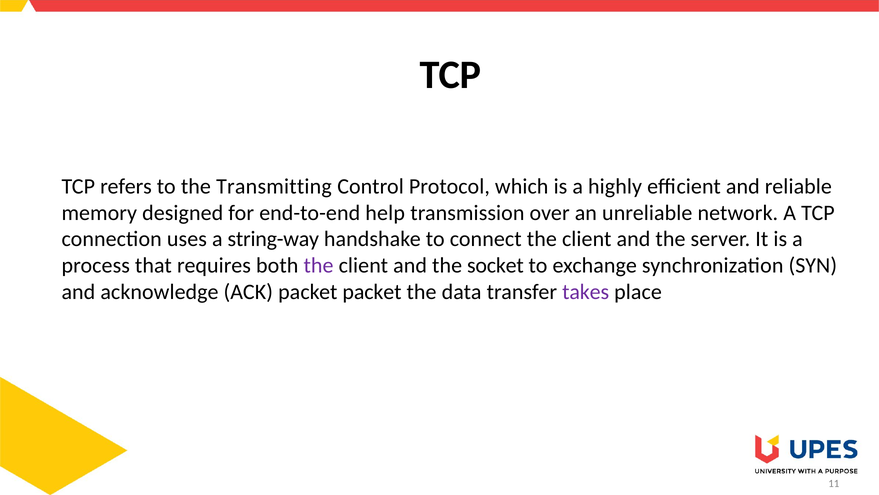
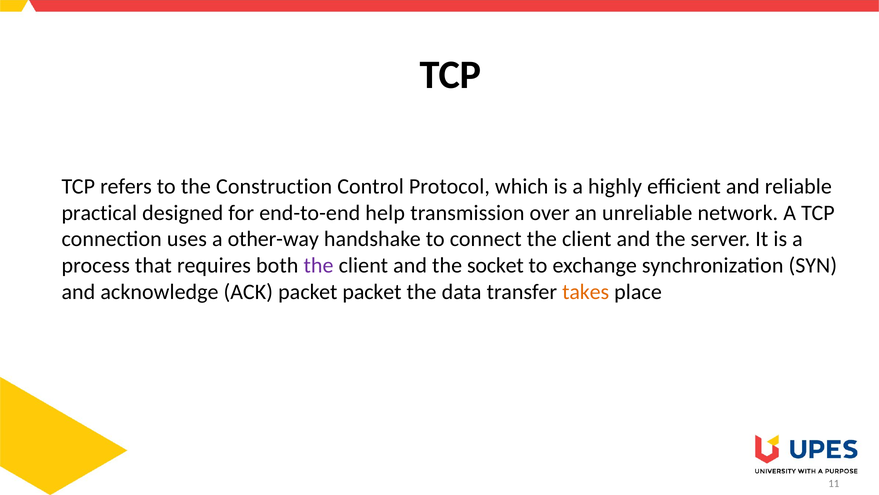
Transmitting: Transmitting -> Construction (274, 186)
memory: memory -> practical (99, 213)
string-way: string-way -> other-way (273, 239)
takes colour: purple -> orange (586, 292)
